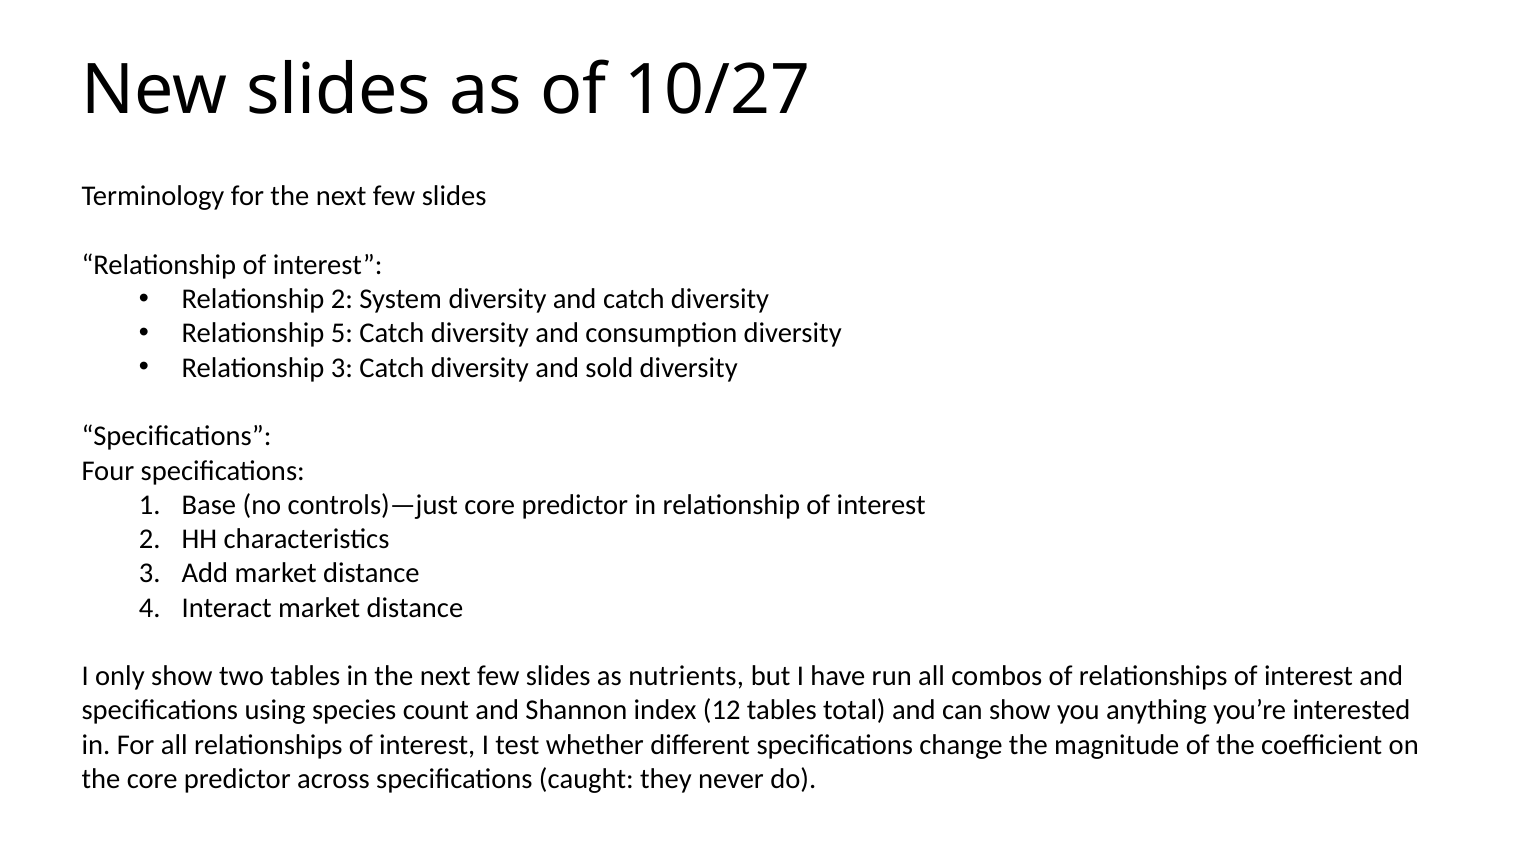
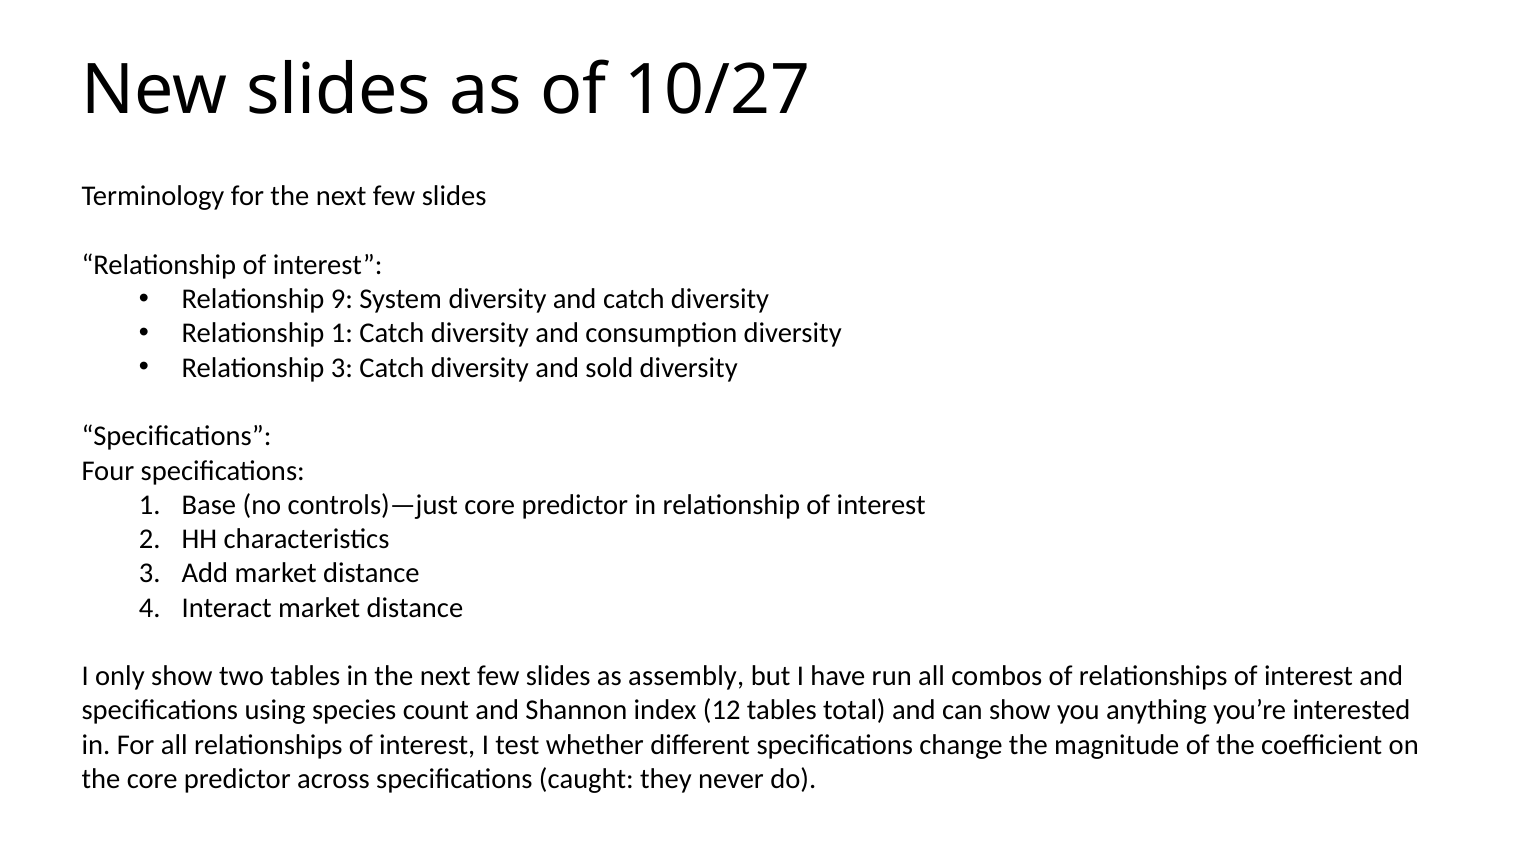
Relationship 2: 2 -> 9 (342, 299)
Relationship 5: 5 -> 1 (342, 334)
nutrients: nutrients -> assembly (686, 676)
